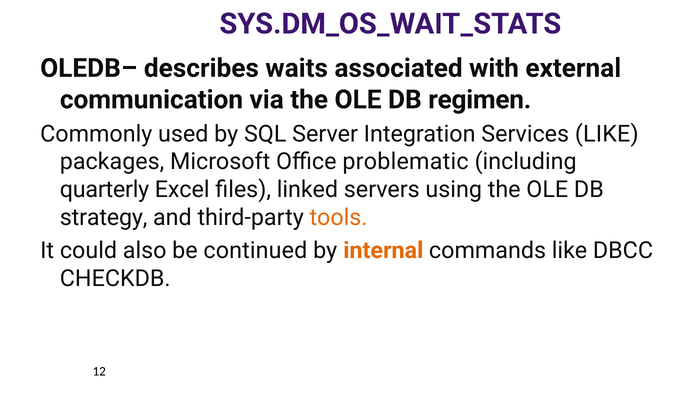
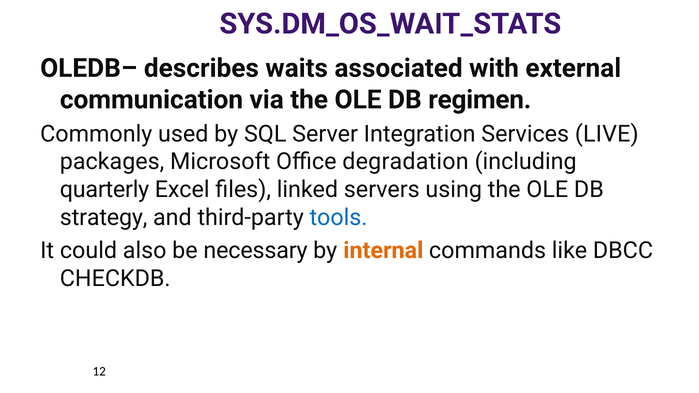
Services LIKE: LIKE -> LIVE (607, 134)
problematic: problematic -> degradation (406, 162)
tools colour: orange -> blue (338, 218)
continued: continued -> necessary (256, 250)
